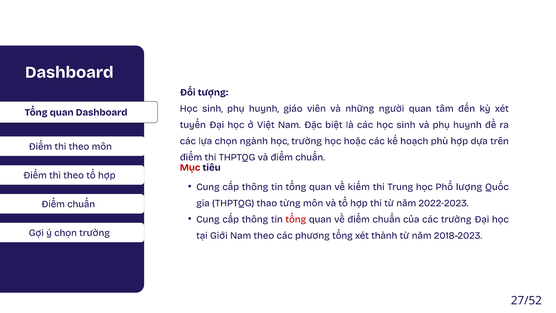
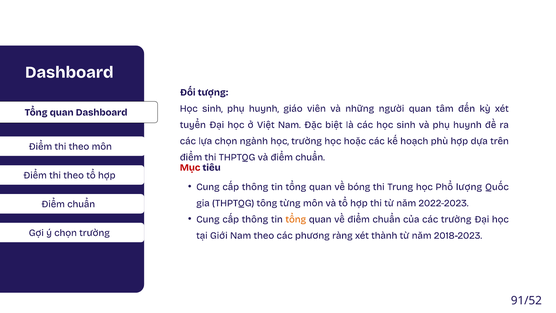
kiếm: kiếm -> bóng (359, 187)
thao: thao -> tông (267, 203)
tổng colour: red -> orange (296, 219)
phương tổng: tổng -> ràng (342, 235)
27/52: 27/52 -> 91/52 (526, 301)
